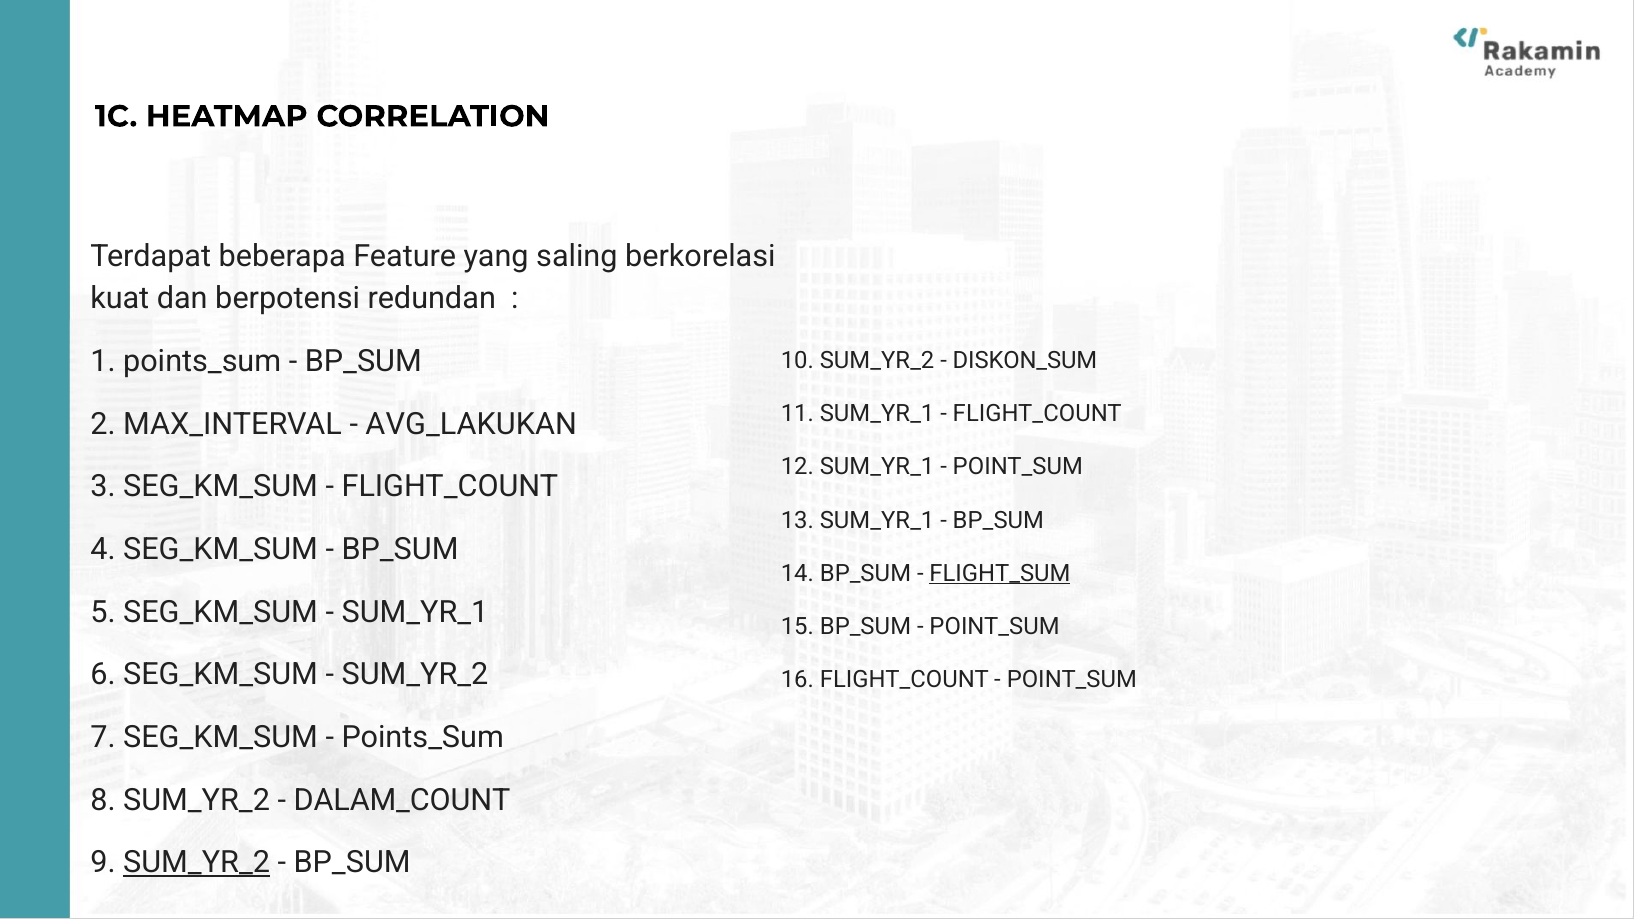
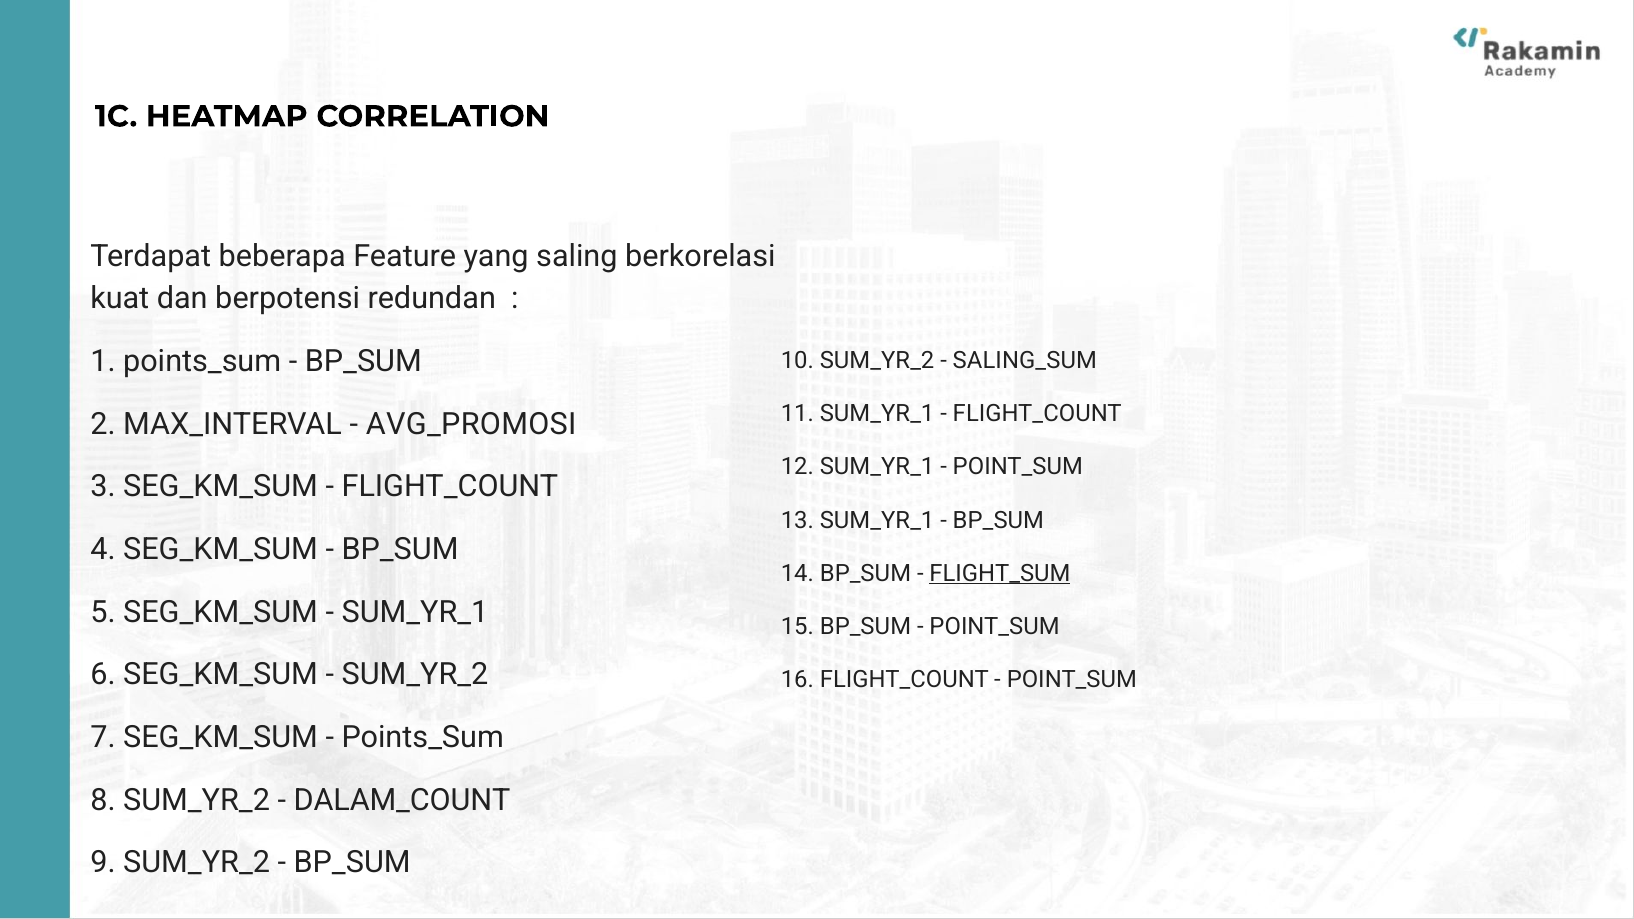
DISKON_SUM: DISKON_SUM -> SALING_SUM (1025, 360)
AVG_LAKUKAN: AVG_LAKUKAN -> AVG_PROMOSI (471, 424)
SUM_YR_2 underline: present -> none (197, 863)
